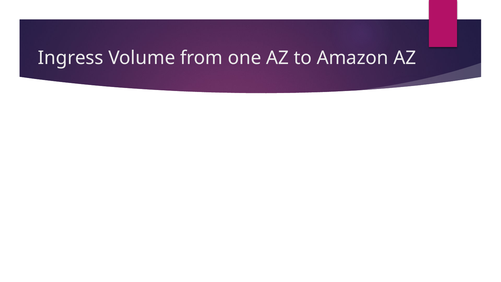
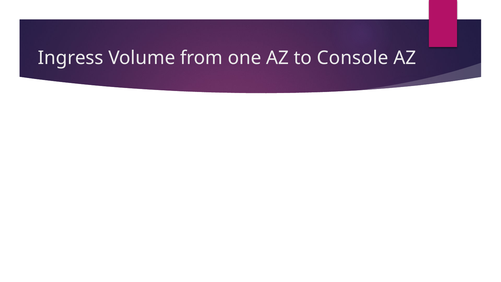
Amazon: Amazon -> Console (353, 58)
